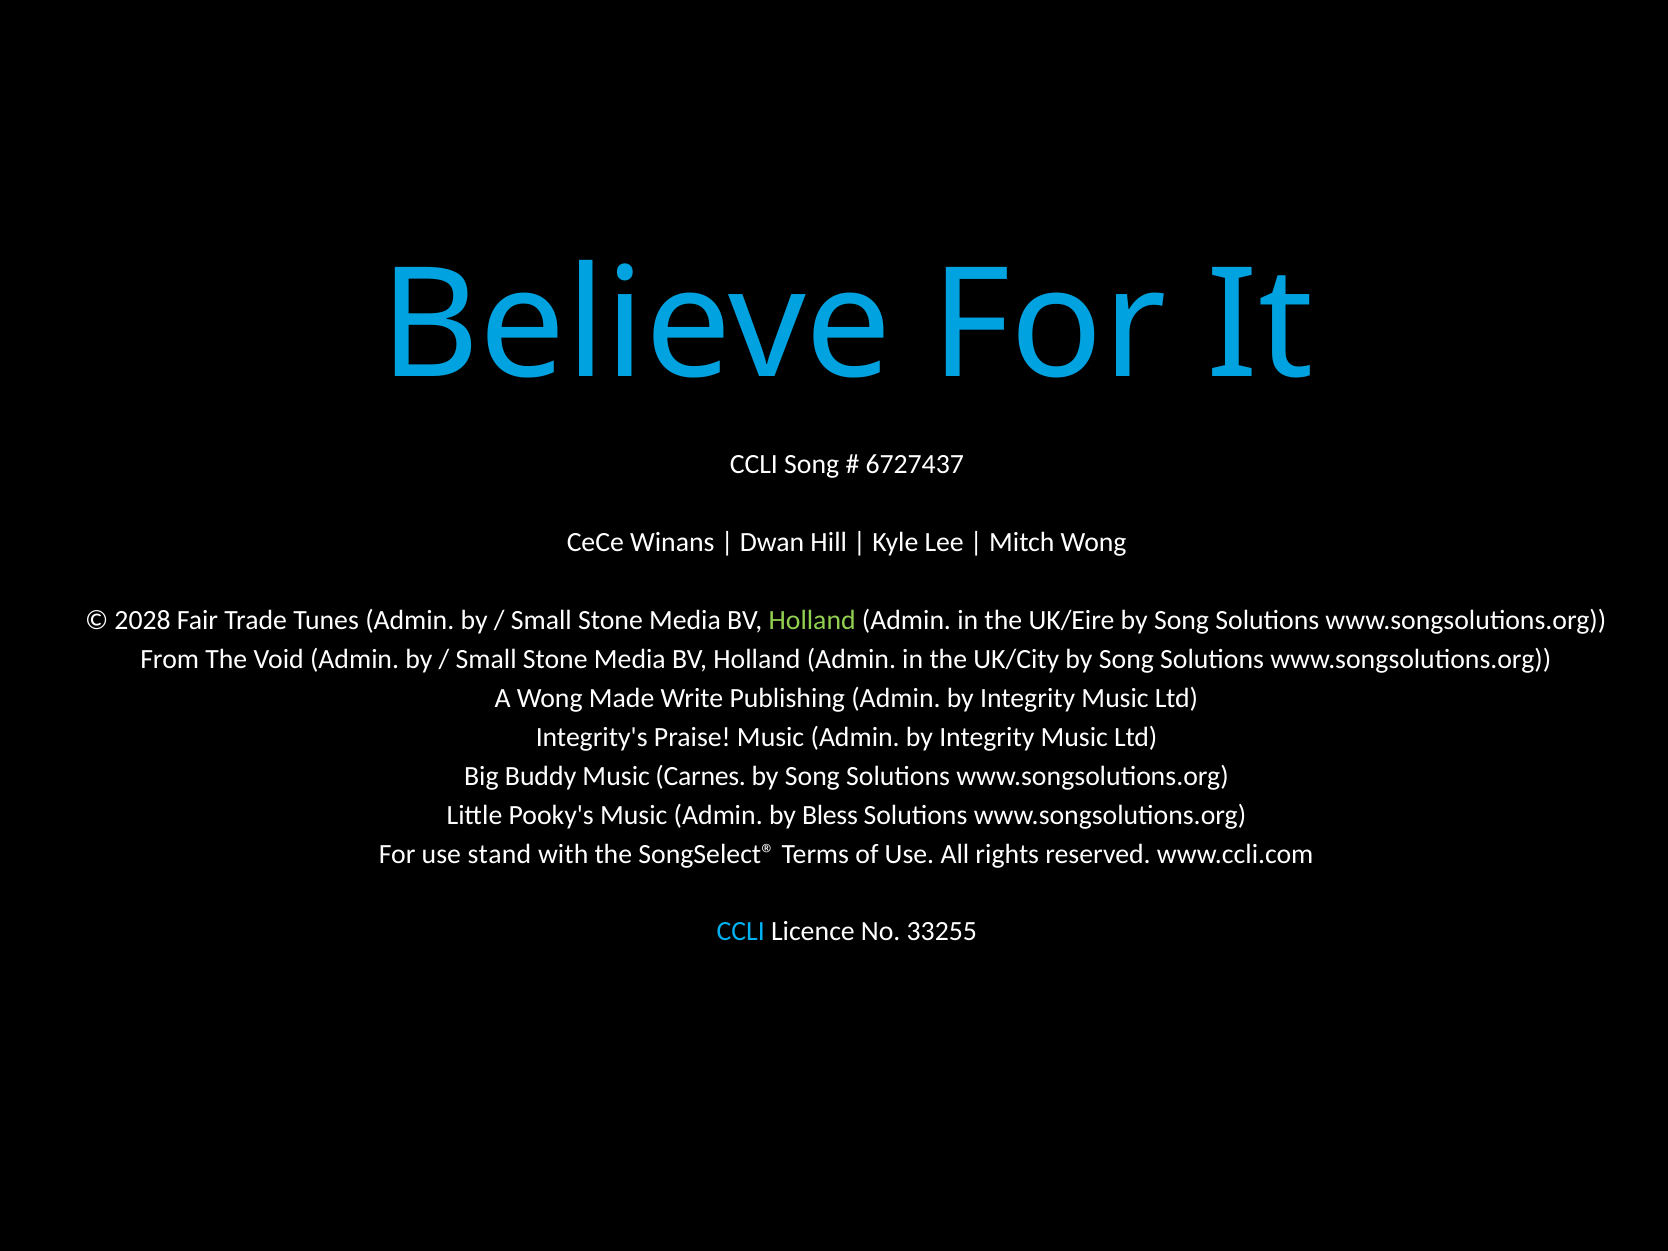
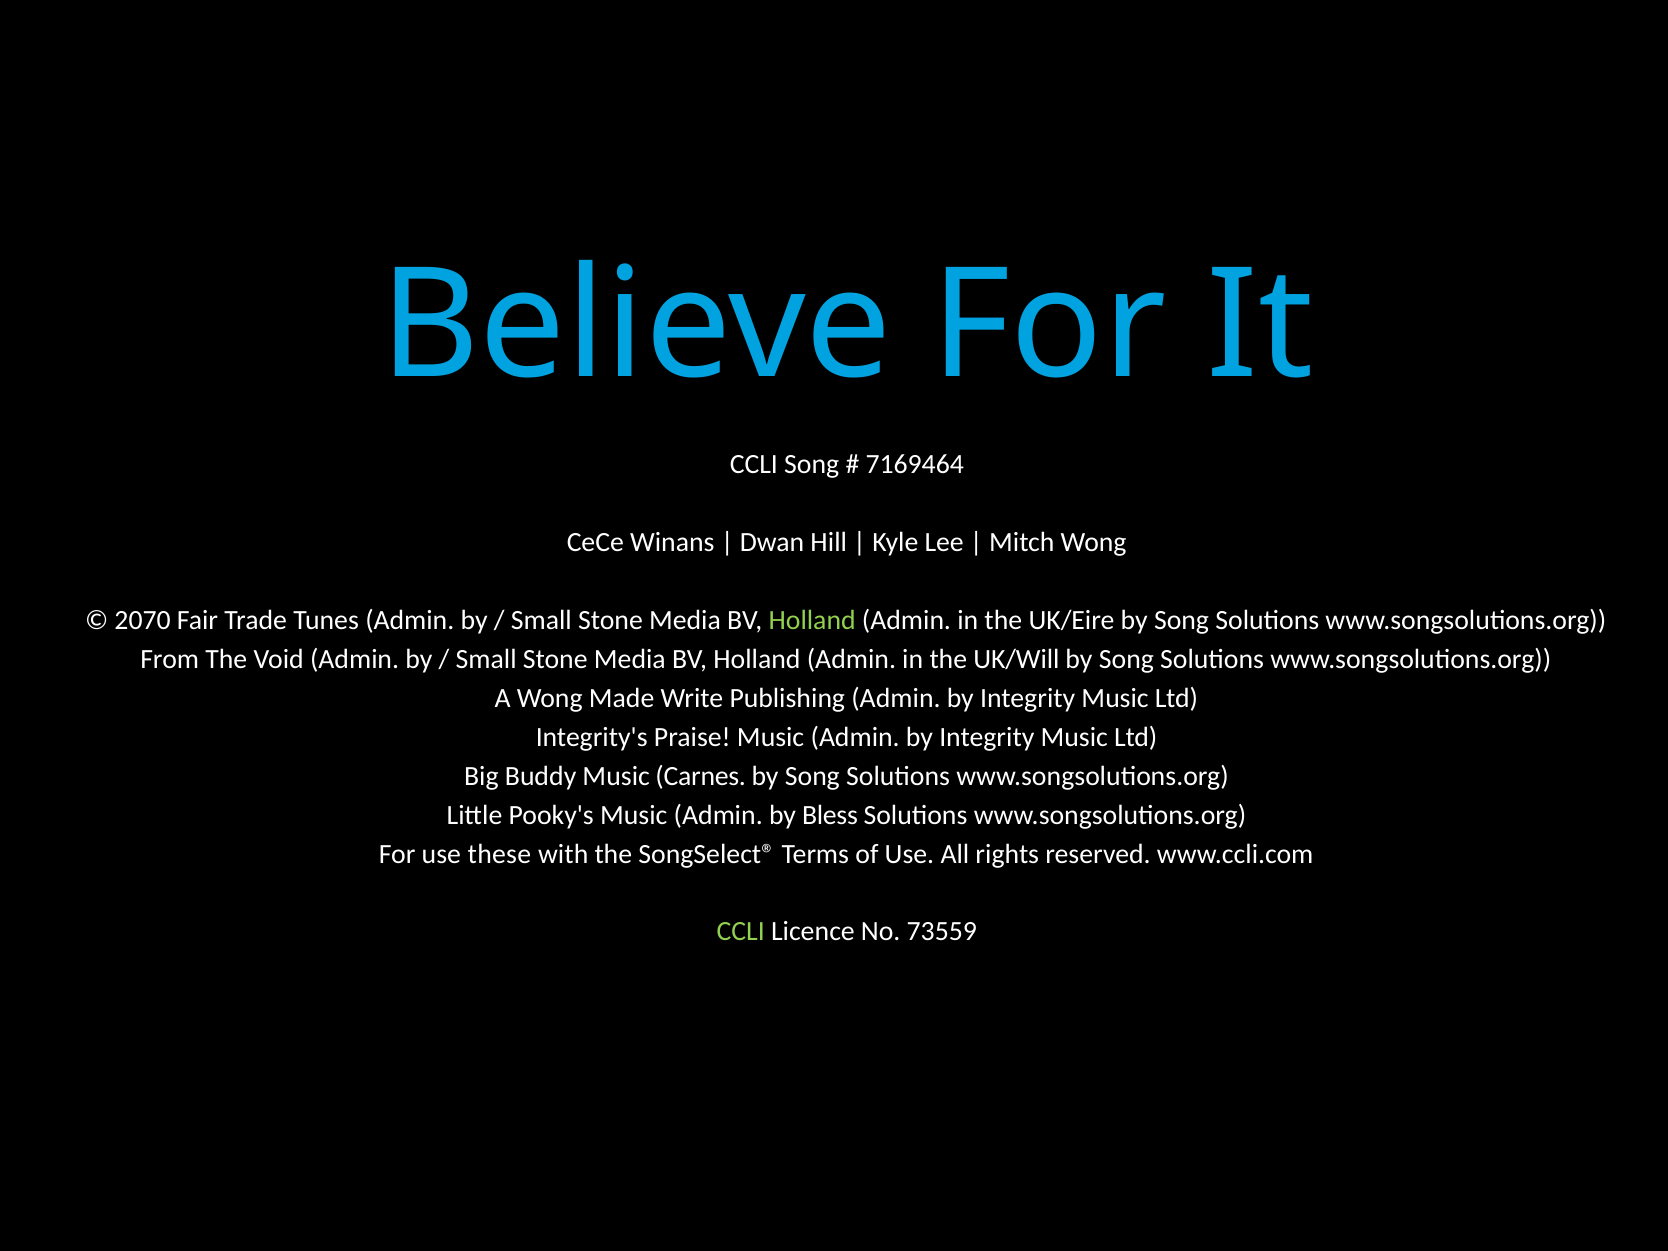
6727437: 6727437 -> 7169464 (915, 465)
2028: 2028 -> 2070 (143, 620)
UK/City: UK/City -> UK/Will (1016, 659)
stand: stand -> these (499, 854)
CCLI colour: light blue -> light green (741, 932)
33255: 33255 -> 73559 (942, 932)
